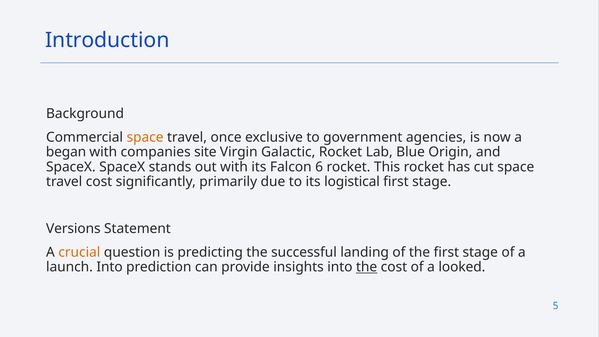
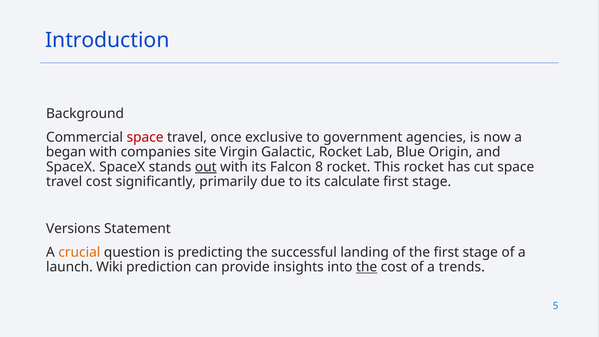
space colour: orange -> red (145, 137)
out underline: none -> present (206, 167)
6: 6 -> 8 (319, 167)
logistical: logistical -> calculate (352, 182)
launch Into: Into -> Wiki (110, 267)
looked: looked -> trends (462, 267)
